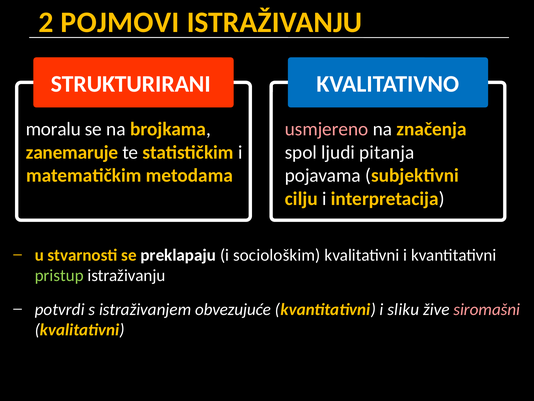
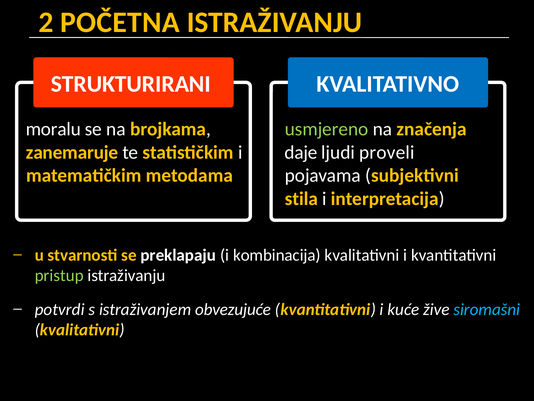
POJMOVI: POJMOVI -> POČETNA (120, 23)
usmjereno colour: pink -> light green (327, 129)
spol: spol -> daje (301, 152)
pitanja: pitanja -> proveli (387, 152)
cilju: cilju -> stila (301, 198)
sociološkim: sociološkim -> kombinacija (277, 255)
sliku: sliku -> kuće (403, 309)
siromašni colour: pink -> light blue (487, 309)
